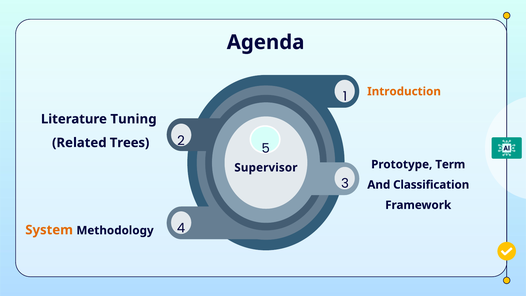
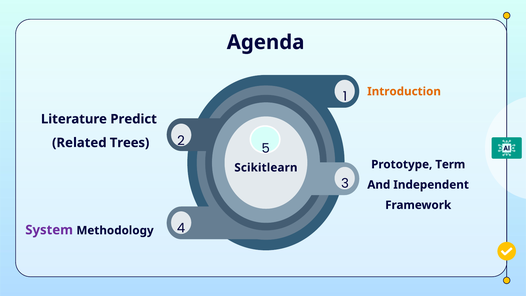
Tuning: Tuning -> Predict (134, 119)
Supervisor: Supervisor -> Scikitlearn (266, 168)
Classification: Classification -> Independent (431, 185)
System colour: orange -> purple (49, 230)
